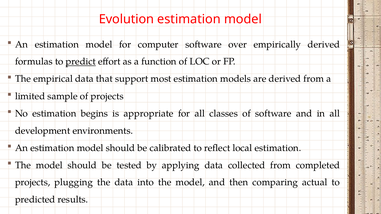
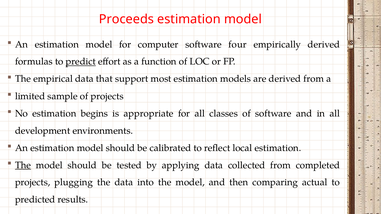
Evolution: Evolution -> Proceeds (126, 19)
over: over -> four (238, 45)
The underline: none -> present (23, 165)
